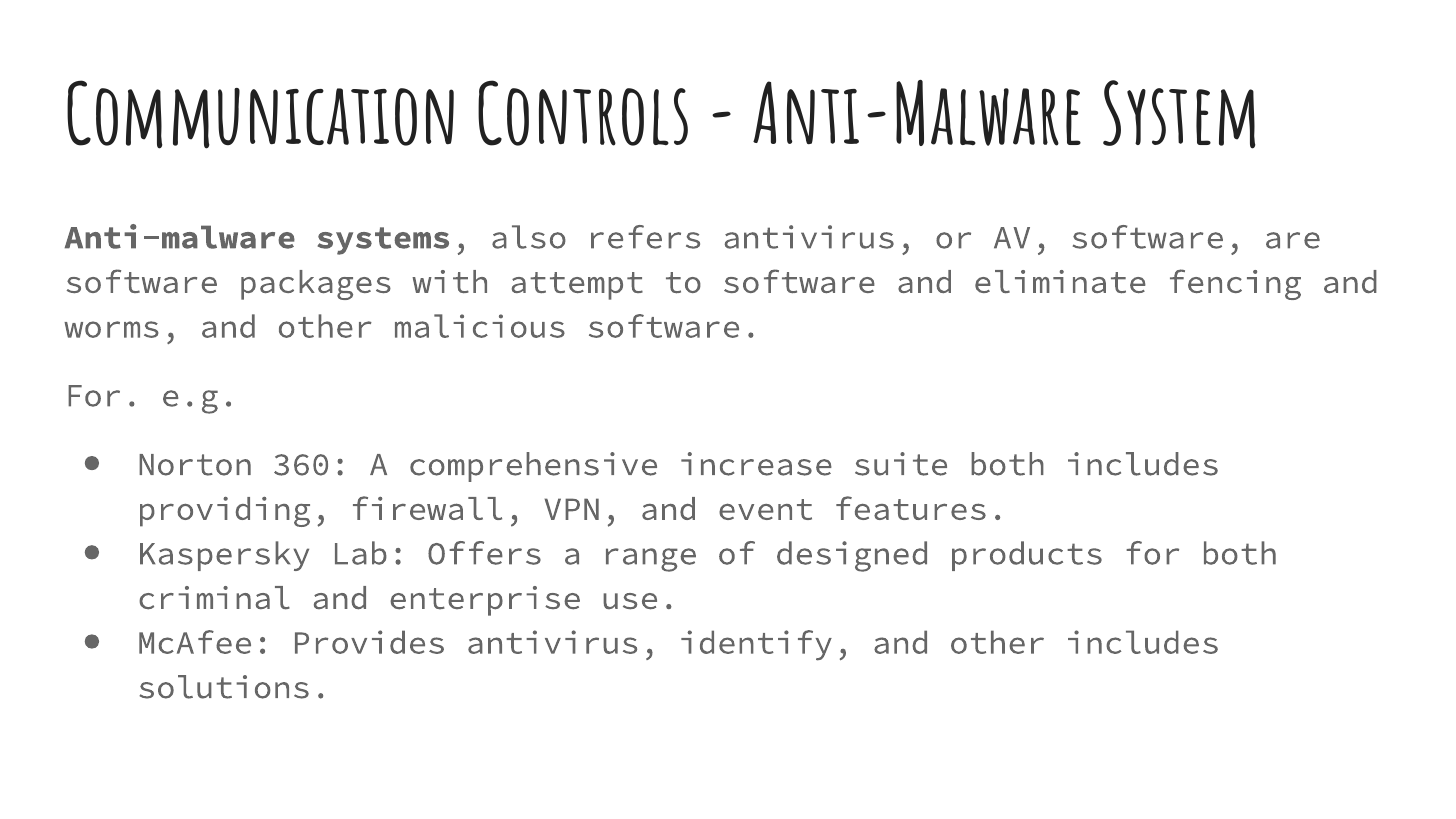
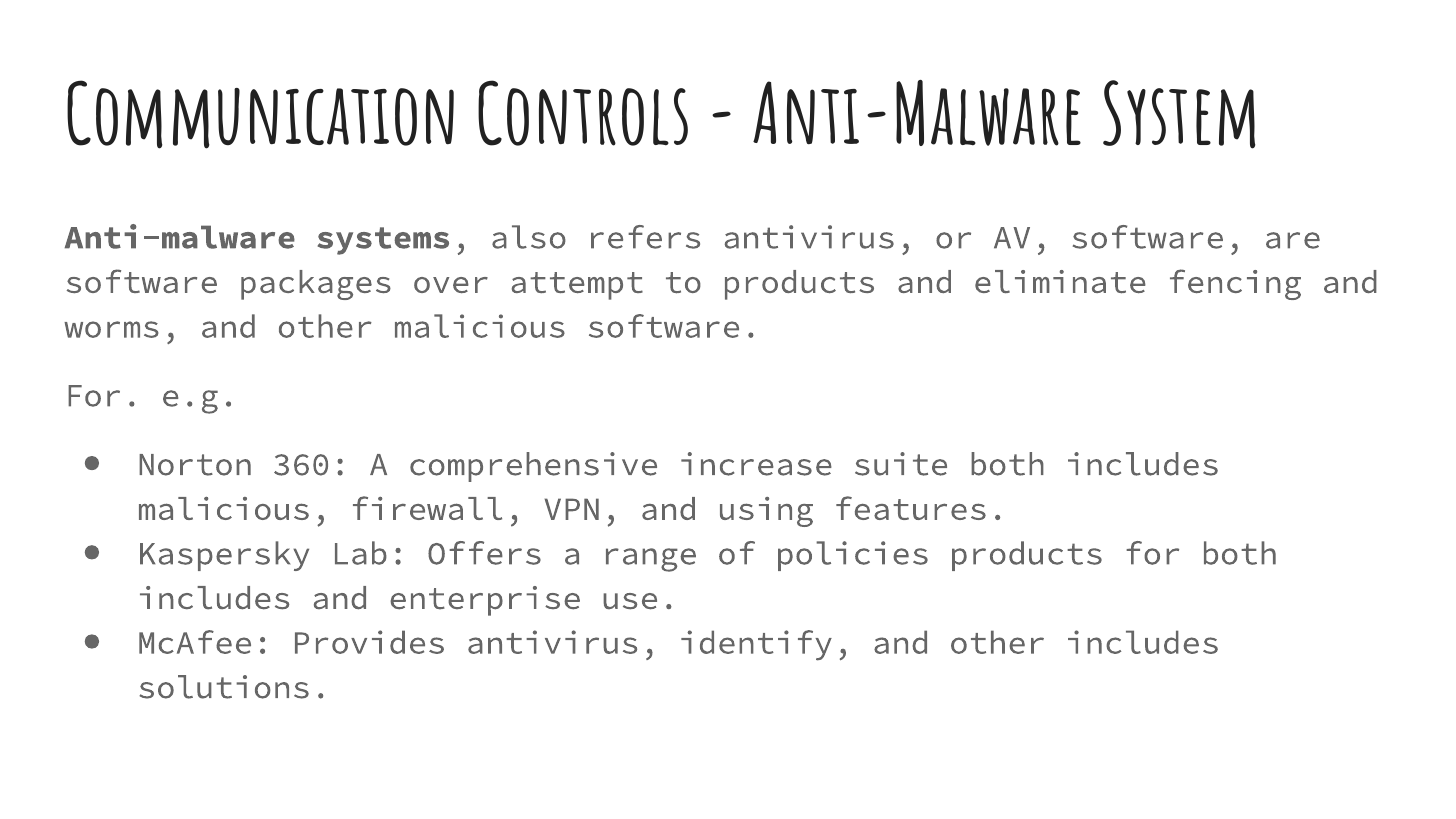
with: with -> over (451, 282)
to software: software -> products (799, 282)
providing: providing -> malicious (234, 509)
event: event -> using (766, 509)
designed: designed -> policies (853, 554)
criminal: criminal -> includes (214, 598)
